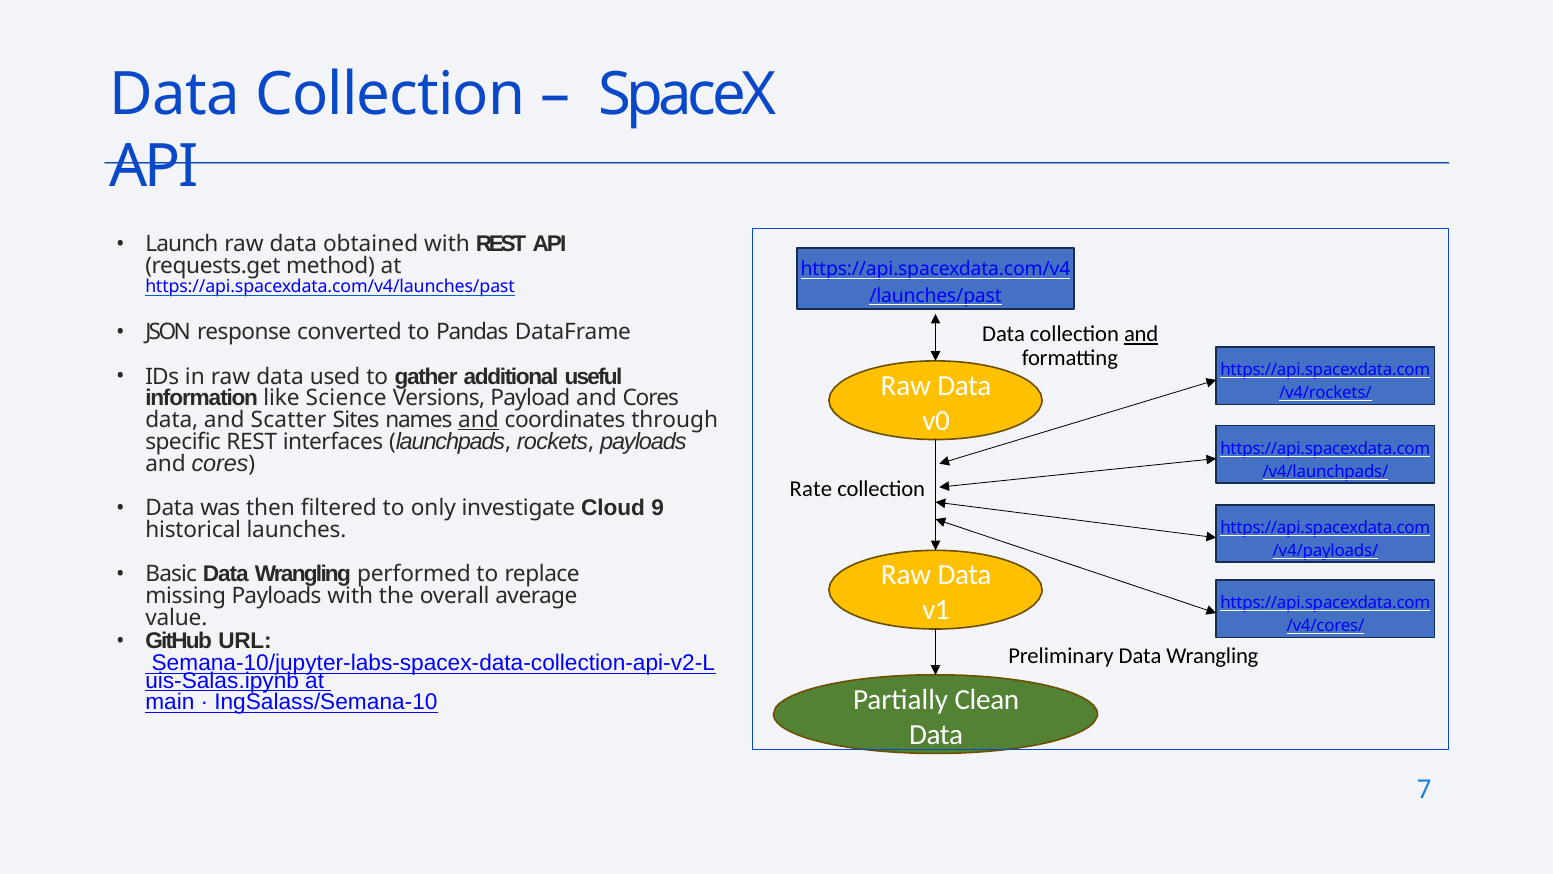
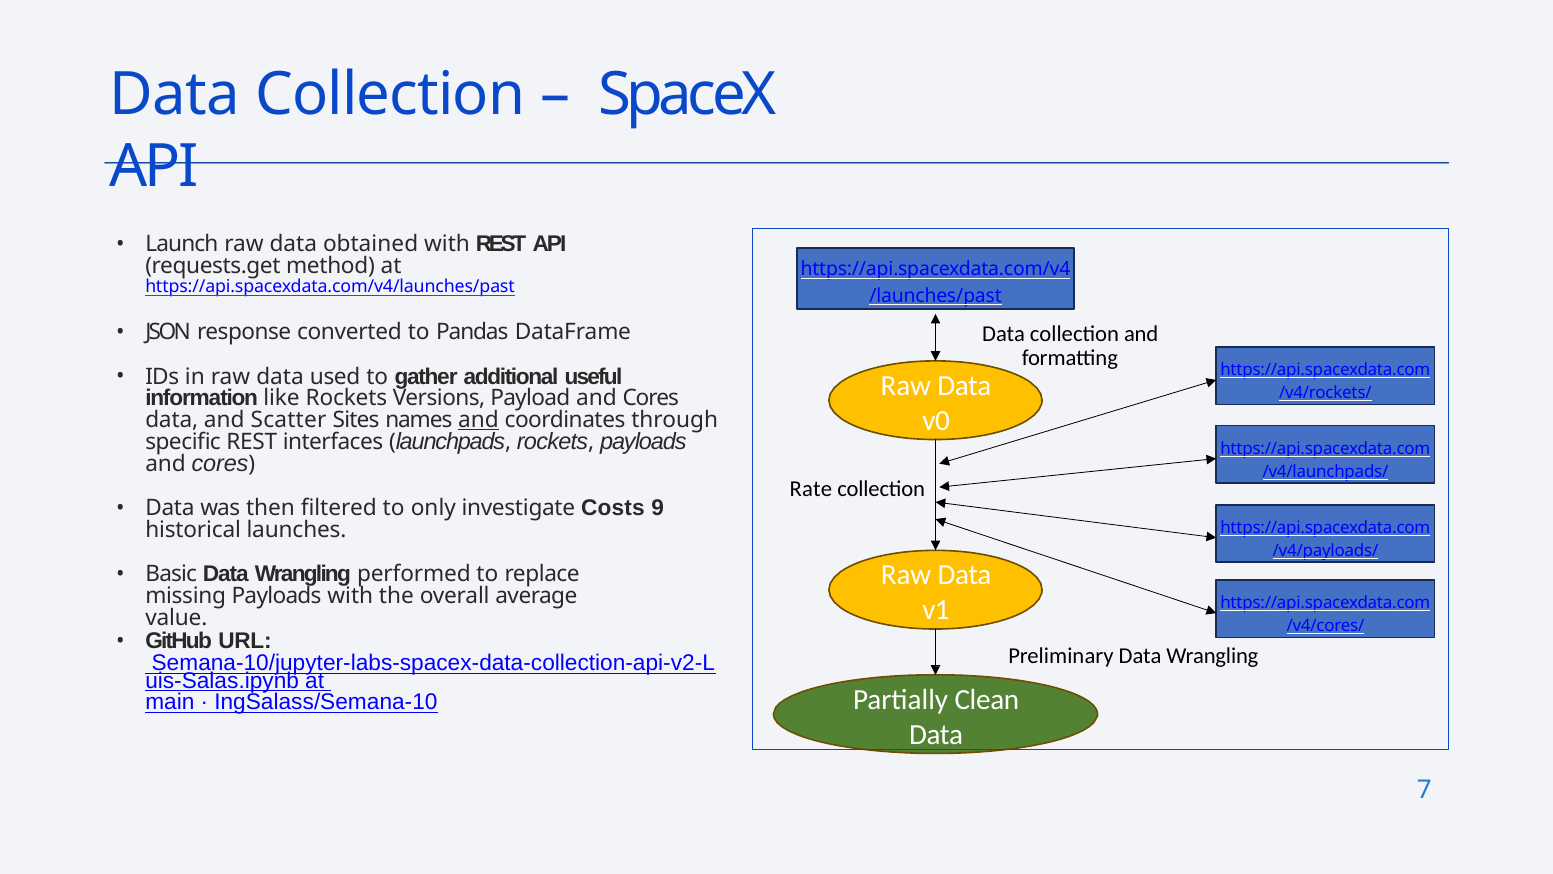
and underline: present -> none (1141, 334)
like Science: Science -> Rockets (346, 398)
Cloud: Cloud -> Costs (613, 508)
